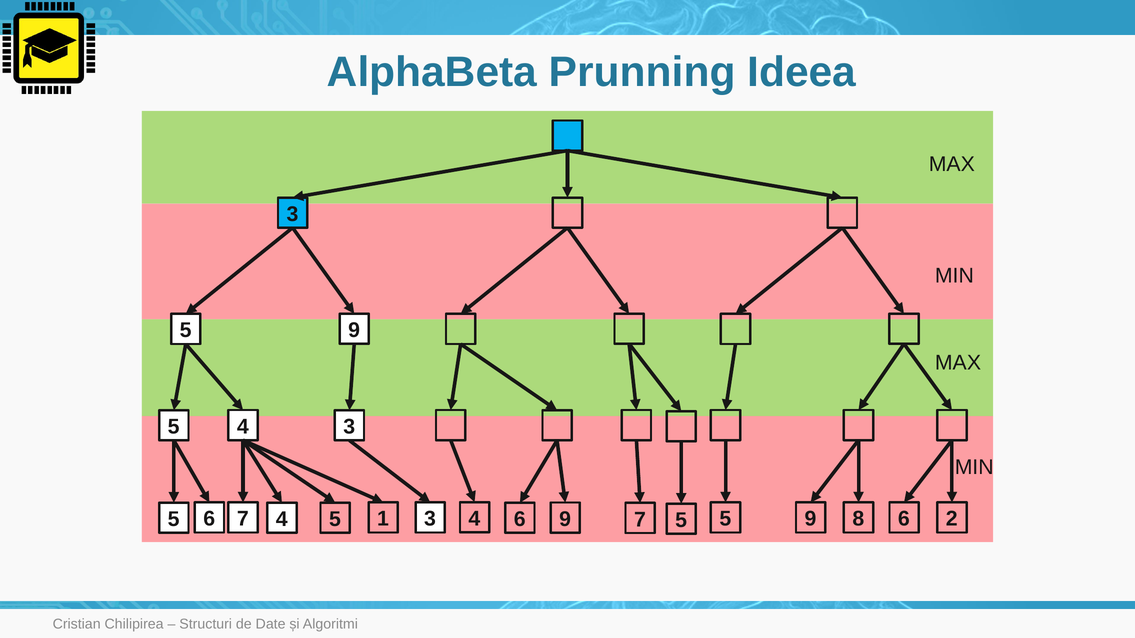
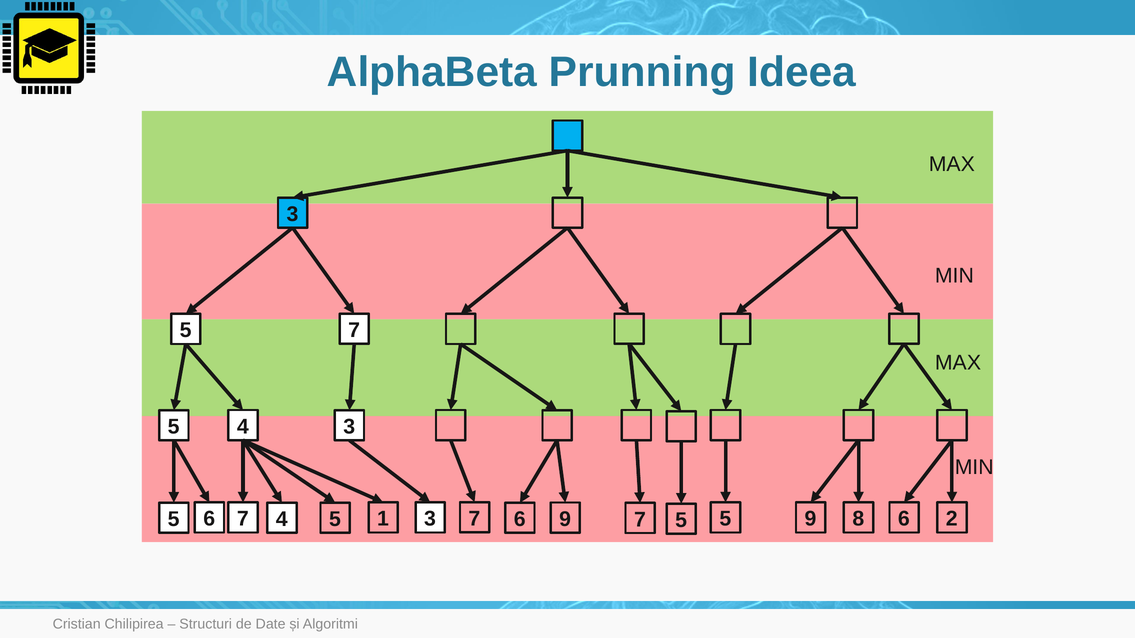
5 9: 9 -> 7 (354, 330)
1 4: 4 -> 7 (474, 519)
